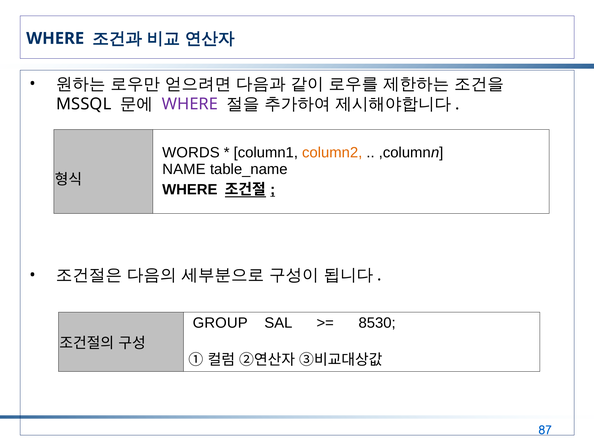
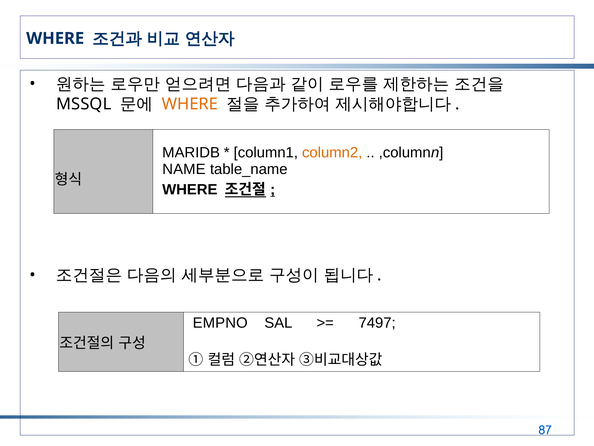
WHERE colour: purple -> orange (190, 104)
WORDS: WORDS -> MARIDB (191, 152)
GROUP: GROUP -> EMPNO (220, 323)
8530: 8530 -> 7497 (377, 323)
